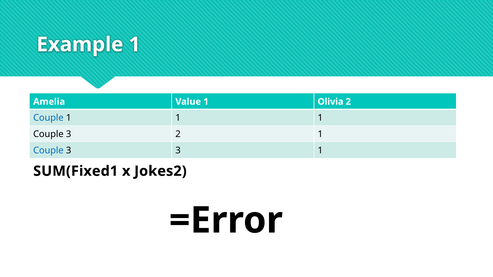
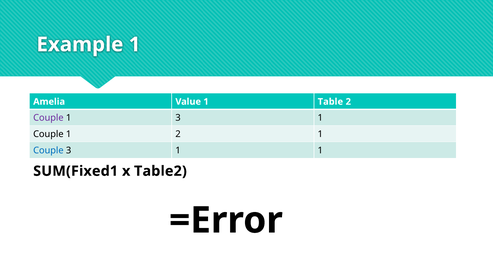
Olivia: Olivia -> Table (330, 102)
Couple colour: blue -> purple (48, 118)
1: 1 -> 3 (178, 118)
3: 3 -> 1 (69, 134)
3: 3 -> 1 (178, 151)
Jokes2: Jokes2 -> Table2 (160, 171)
